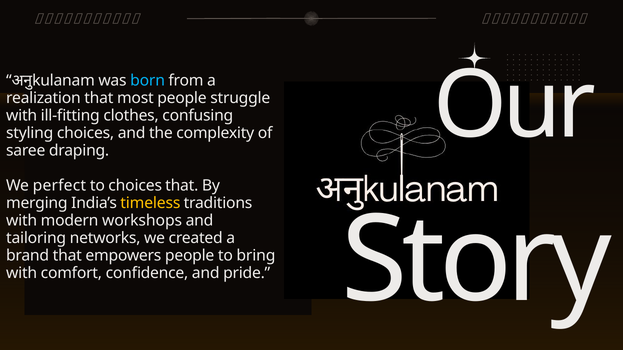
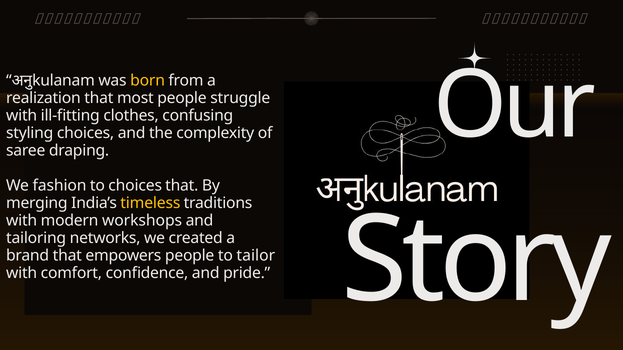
born colour: light blue -> yellow (148, 80)
perfect: perfect -> fashion (60, 186)
bring: bring -> tailor (256, 256)
